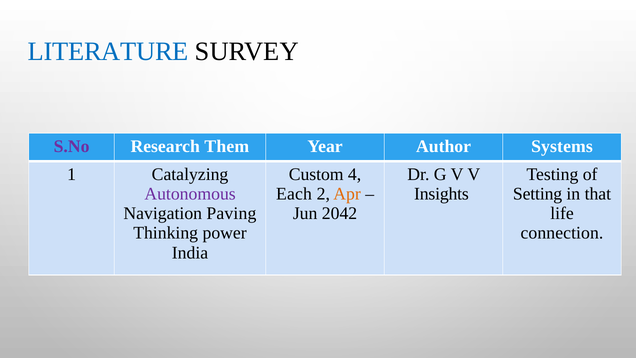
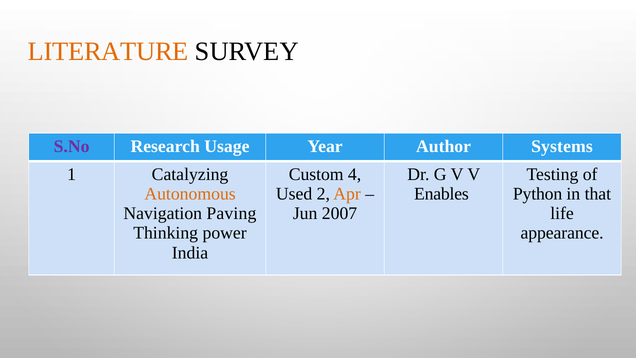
LITERATURE colour: blue -> orange (108, 51)
Them: Them -> Usage (227, 146)
Autonomous colour: purple -> orange (190, 194)
Each: Each -> Used (294, 194)
Insights: Insights -> Enables (441, 194)
Setting: Setting -> Python (538, 194)
2042: 2042 -> 2007 (340, 213)
connection: connection -> appearance (562, 233)
